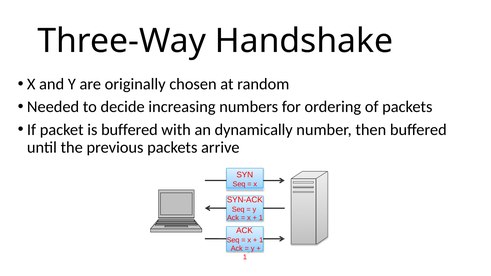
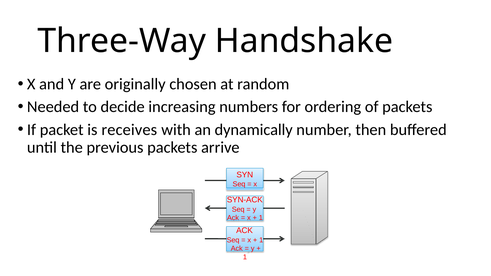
is buffered: buffered -> receives (129, 130)
